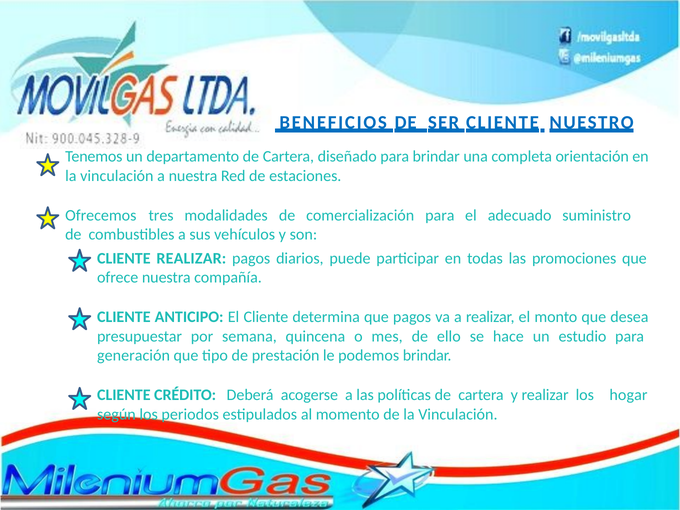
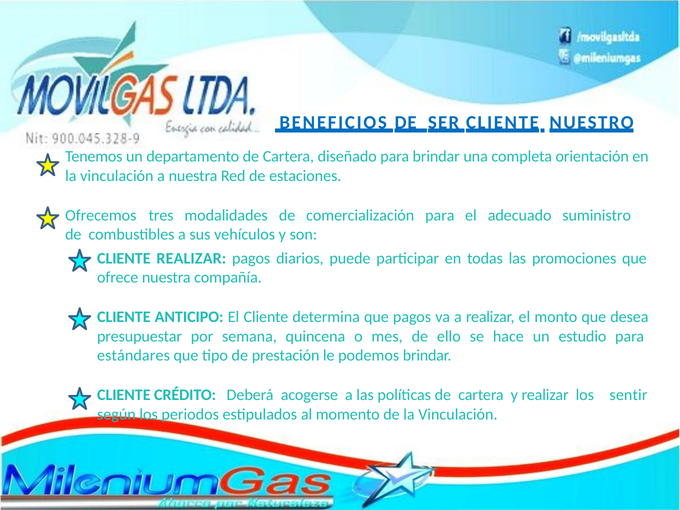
generación: generación -> estándares (133, 356)
hogar: hogar -> sentir (628, 395)
